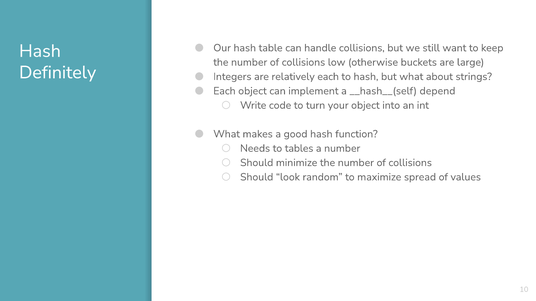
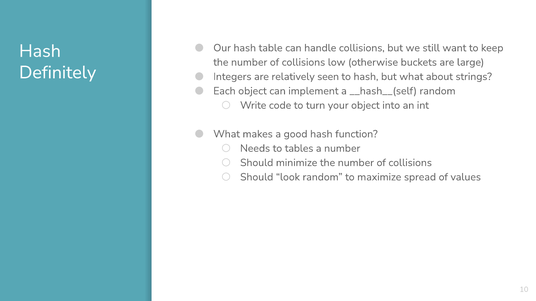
relatively each: each -> seen (328, 77)
__hash__(self depend: depend -> random (438, 91)
